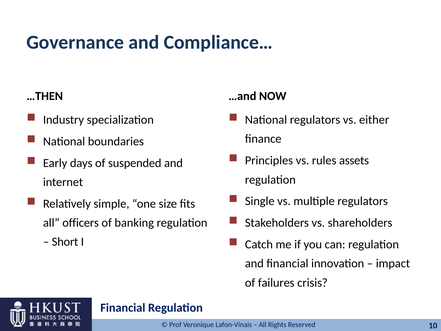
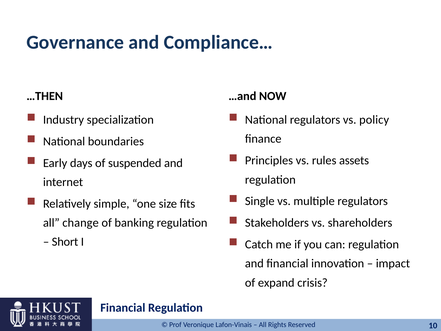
either: either -> policy (374, 120)
officers: officers -> change (81, 223)
failures: failures -> expand (276, 282)
